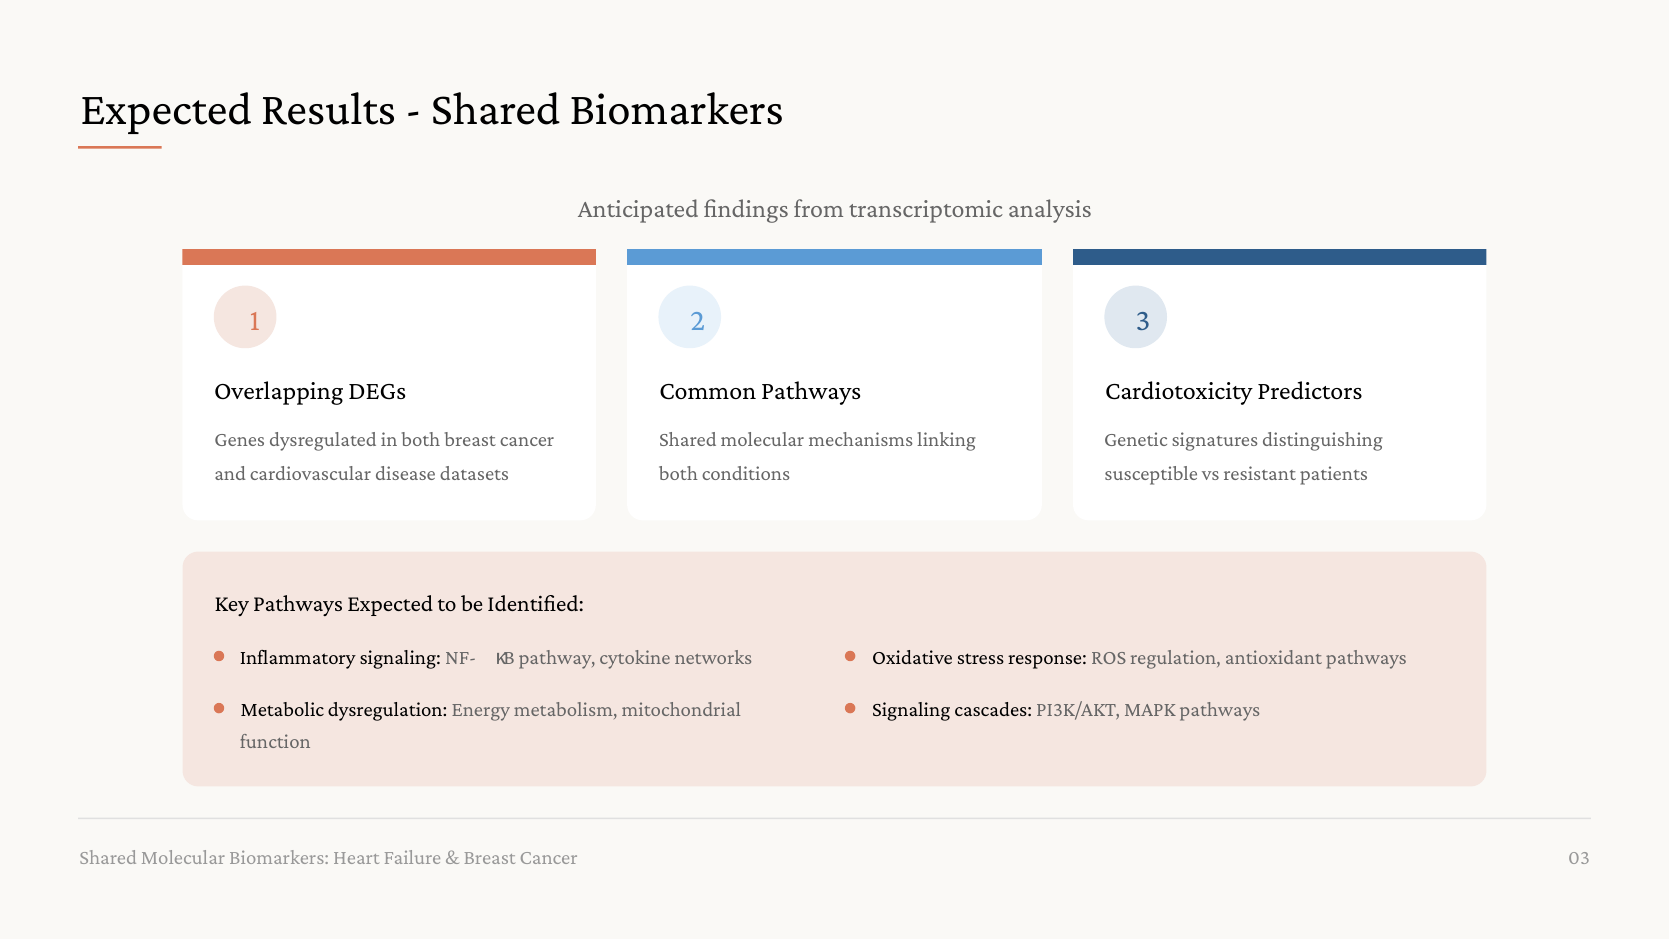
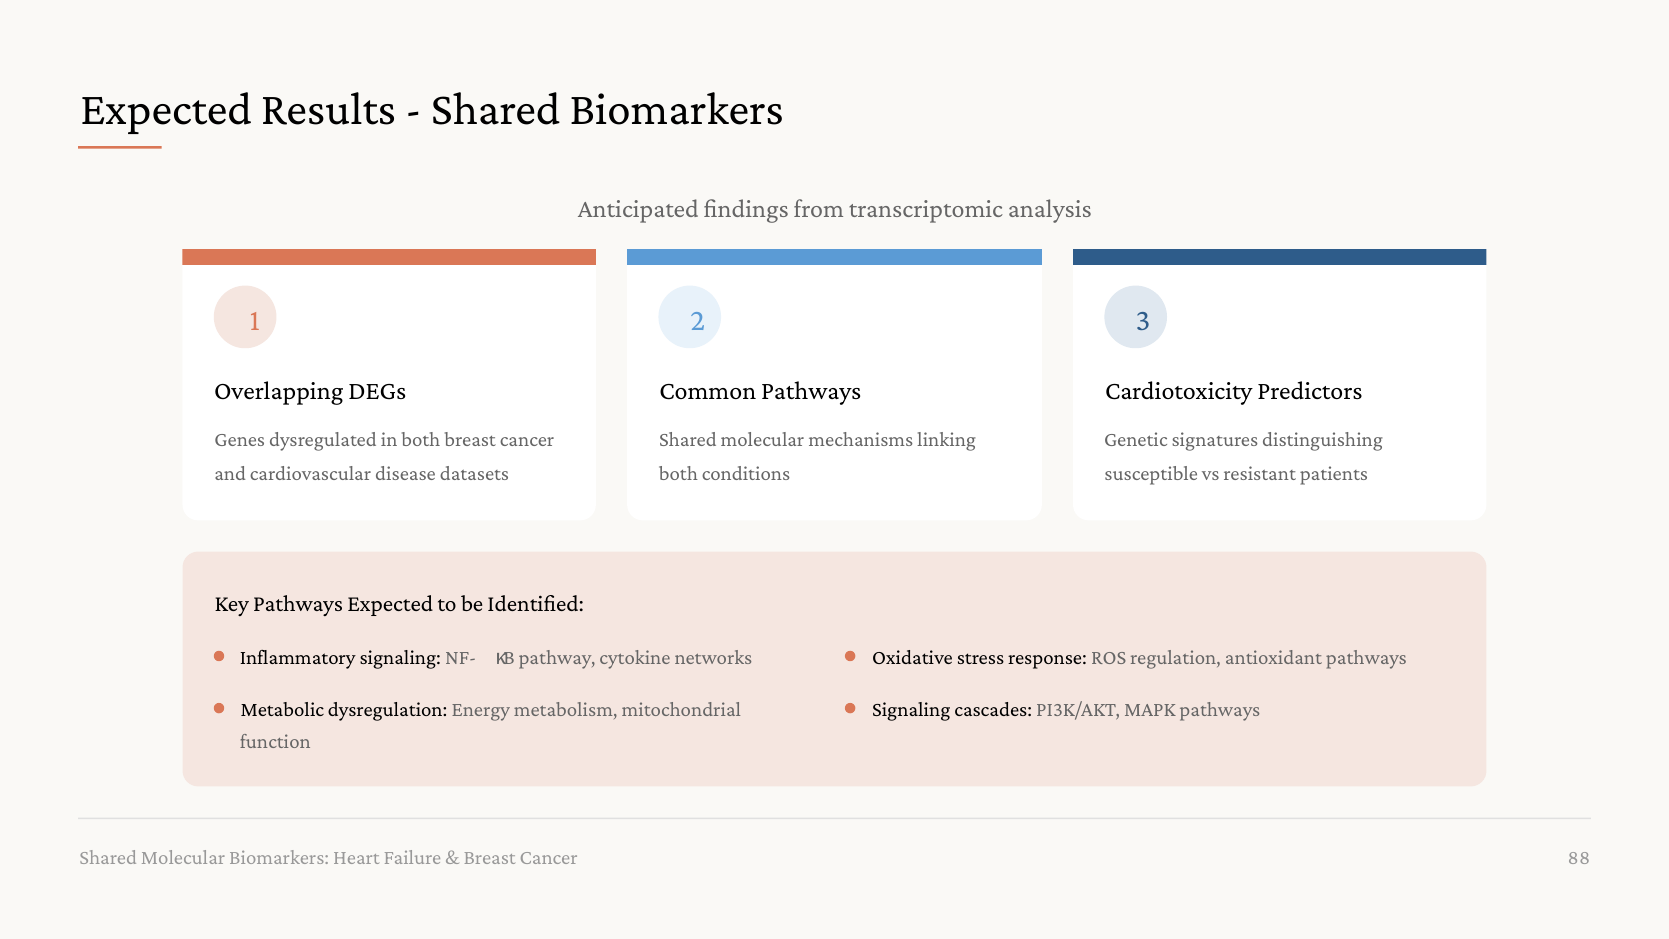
03: 03 -> 88 (1579, 857)
